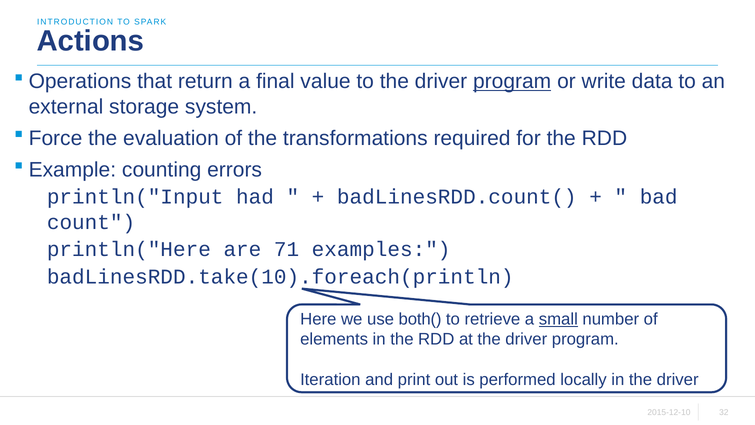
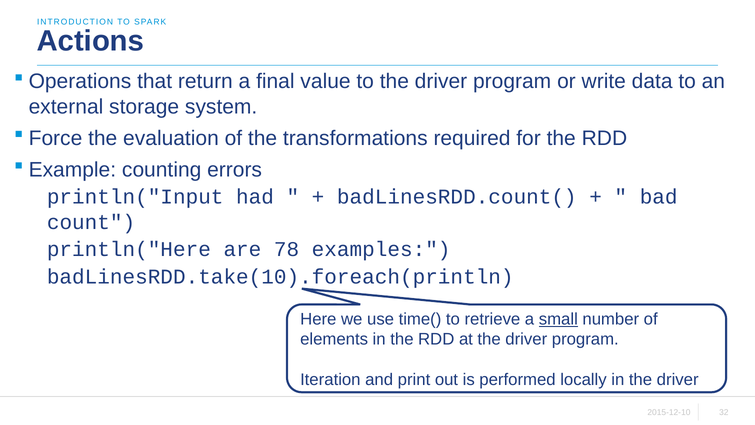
program underline: present -> none (512, 81)
71: 71 -> 78 (287, 249)
both(: both( -> time( (420, 319)
